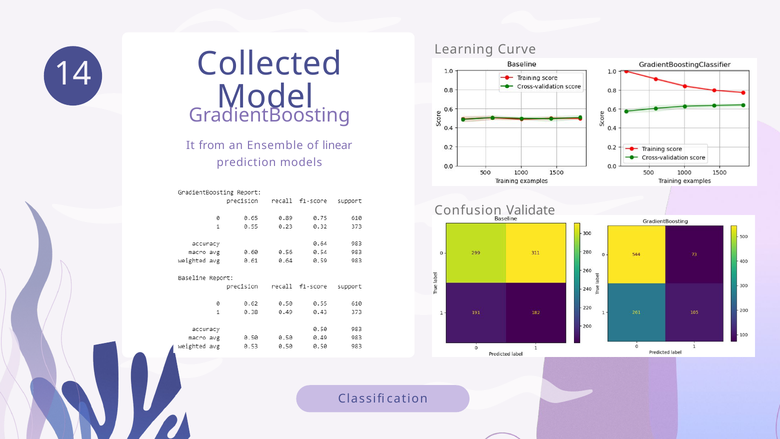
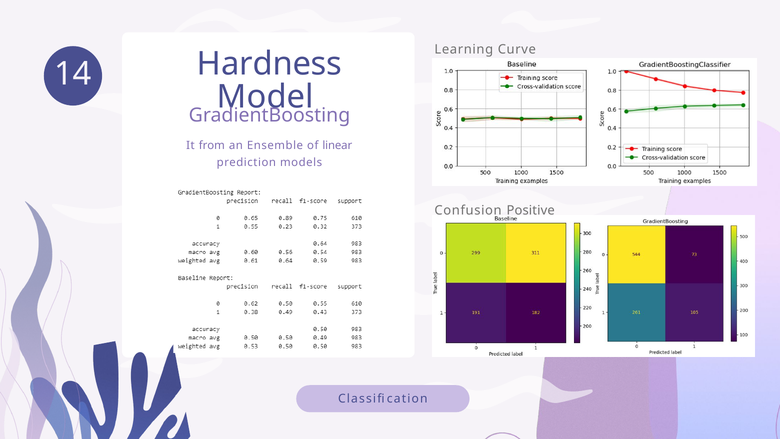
Collected: Collected -> Hardness (270, 64)
Validate: Validate -> Positive (531, 210)
